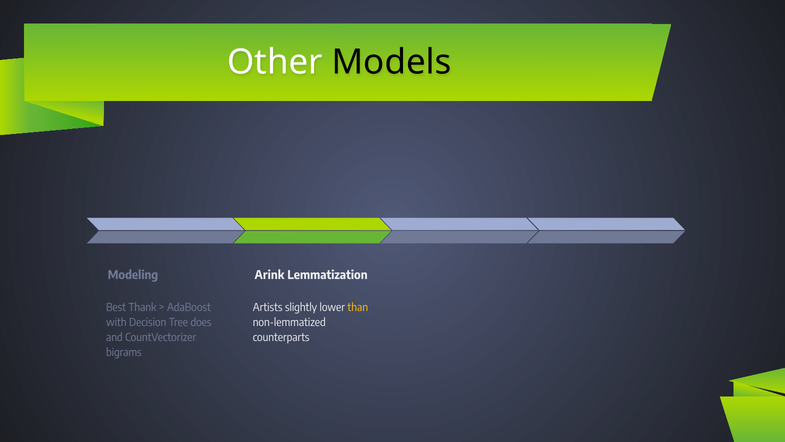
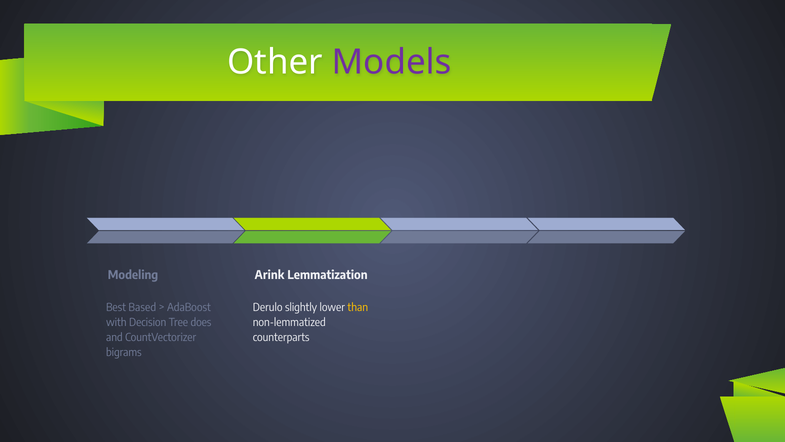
Models colour: black -> purple (392, 62)
Thank: Thank -> Based (142, 307)
Artists: Artists -> Derulo (268, 307)
